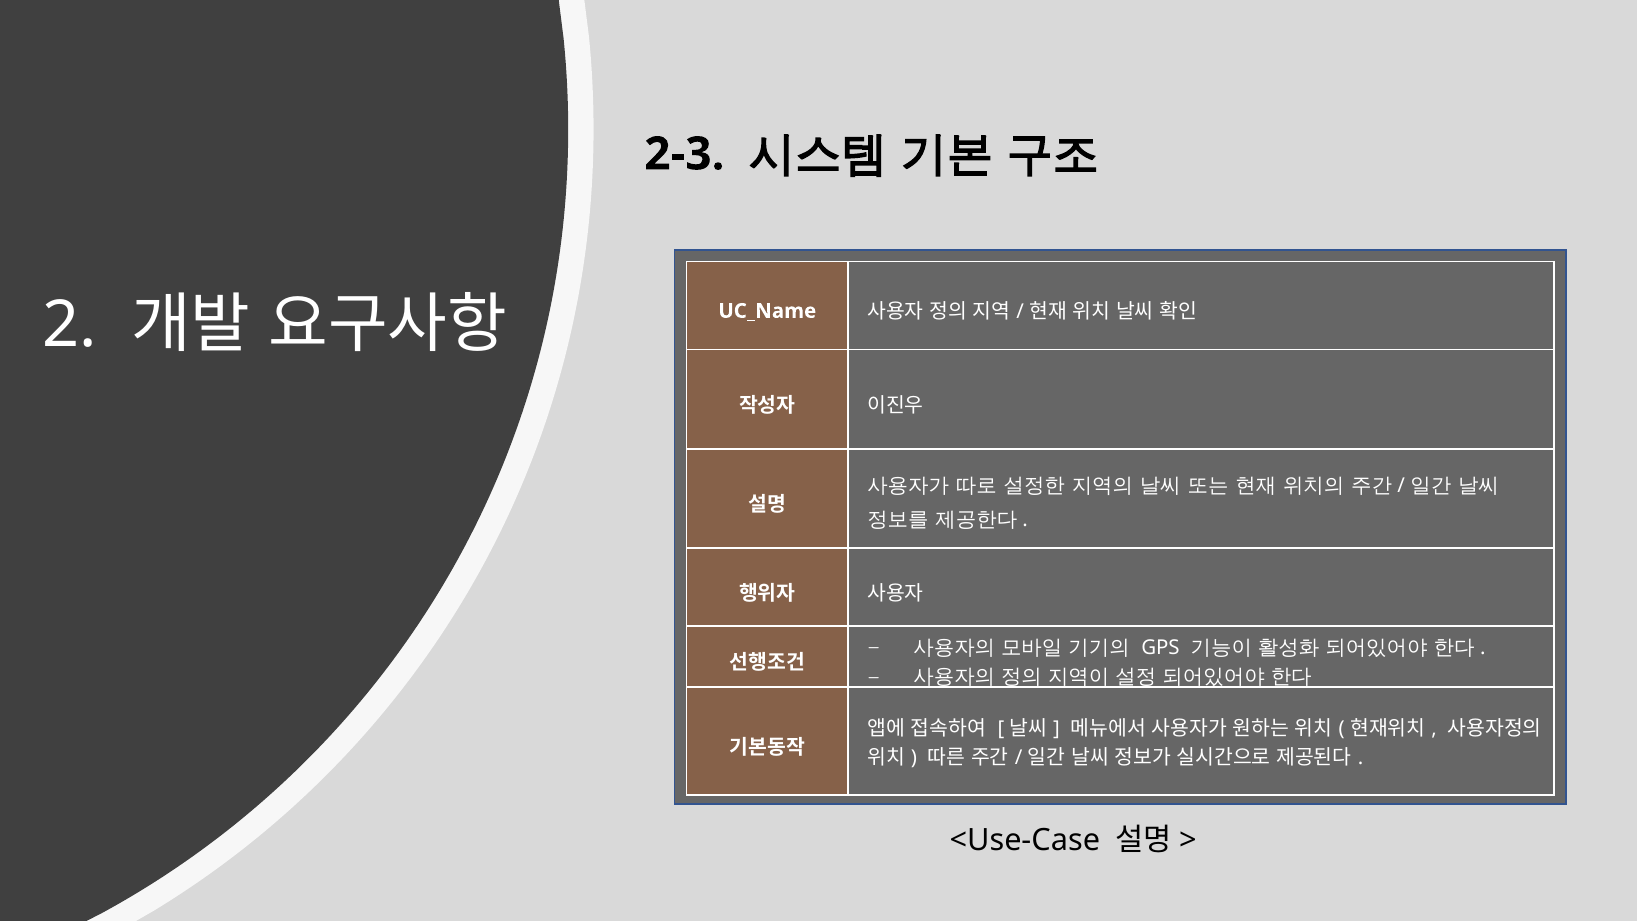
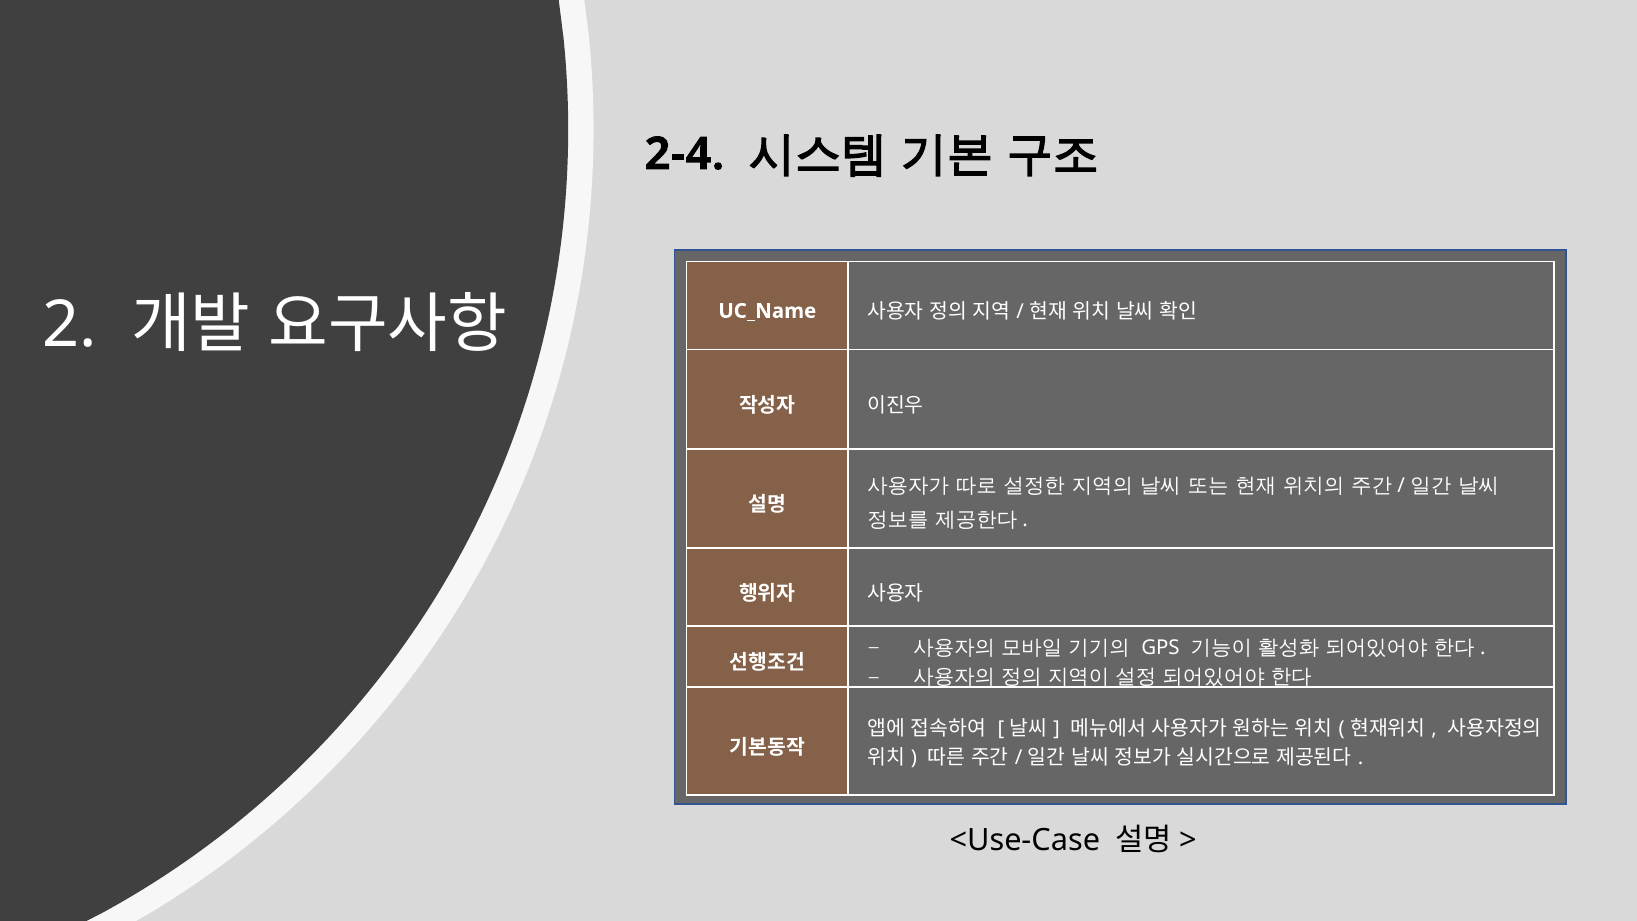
2-3: 2-3 -> 2-4 (684, 154)
